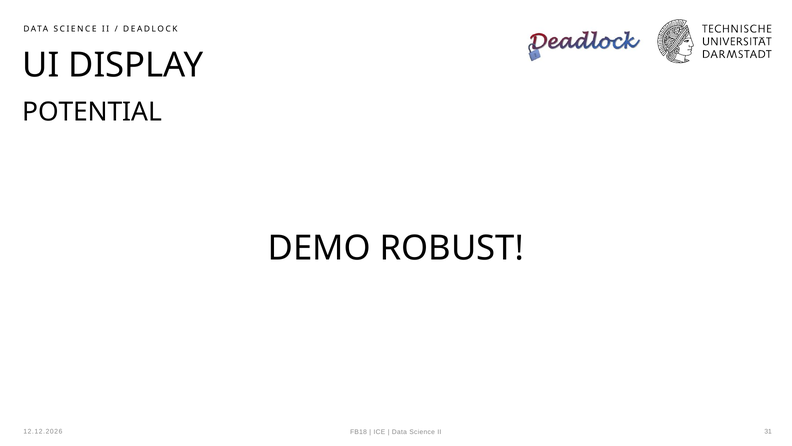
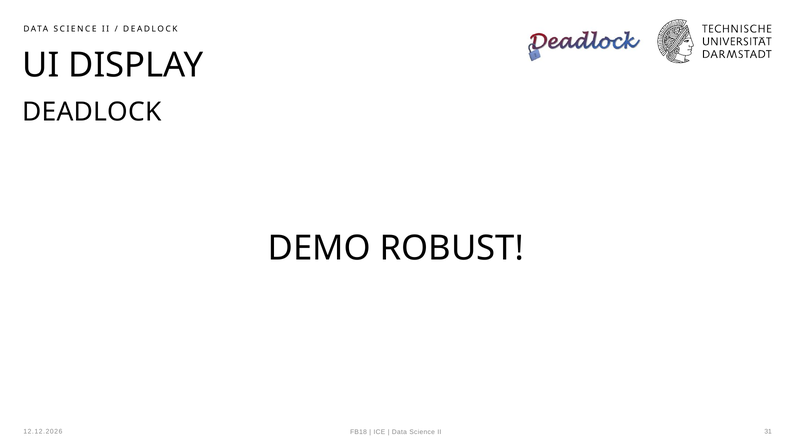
POTENTIAL: POTENTIAL -> DEADLOCK (92, 112)
